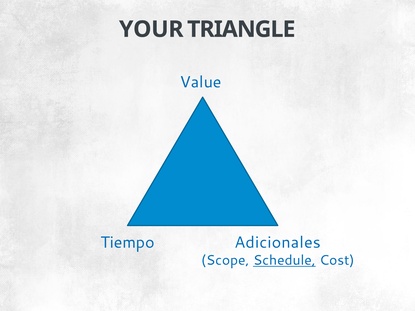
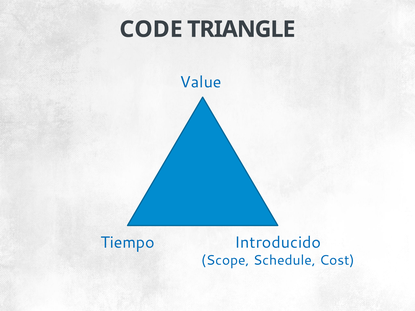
YOUR: YOUR -> CODE (151, 29)
Adicionales: Adicionales -> Introducido (278, 243)
Schedule underline: present -> none (284, 261)
